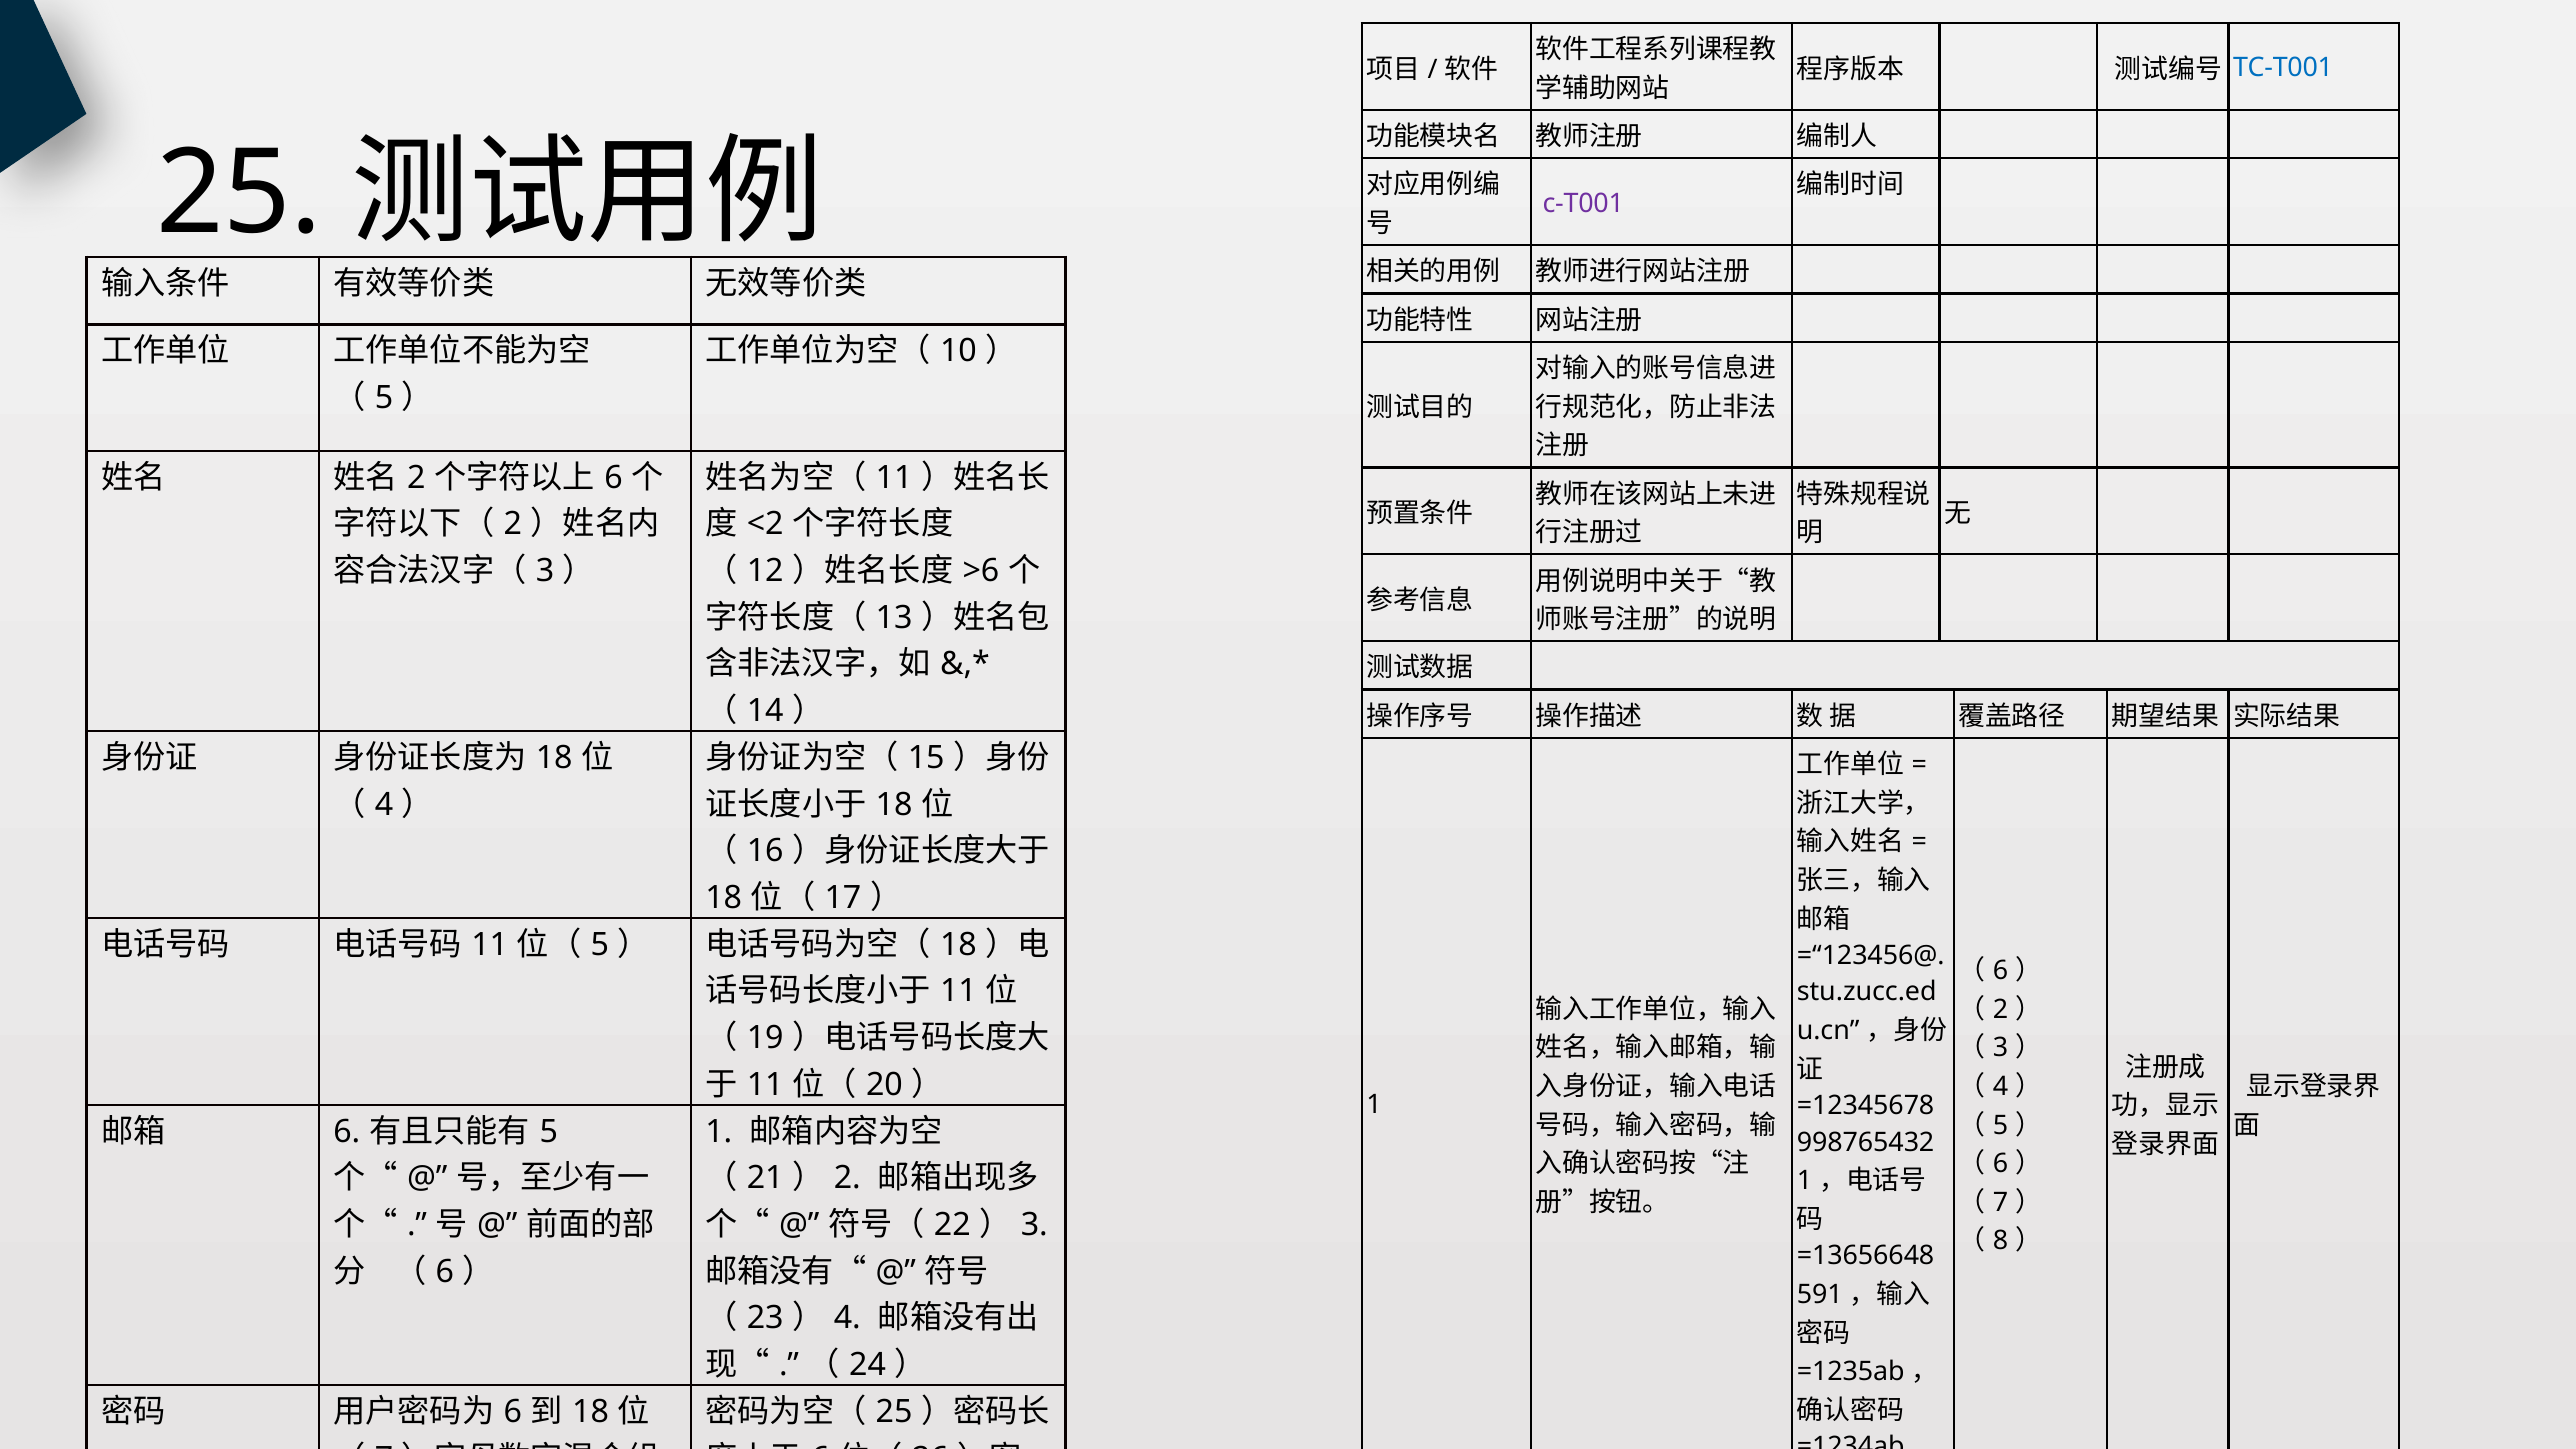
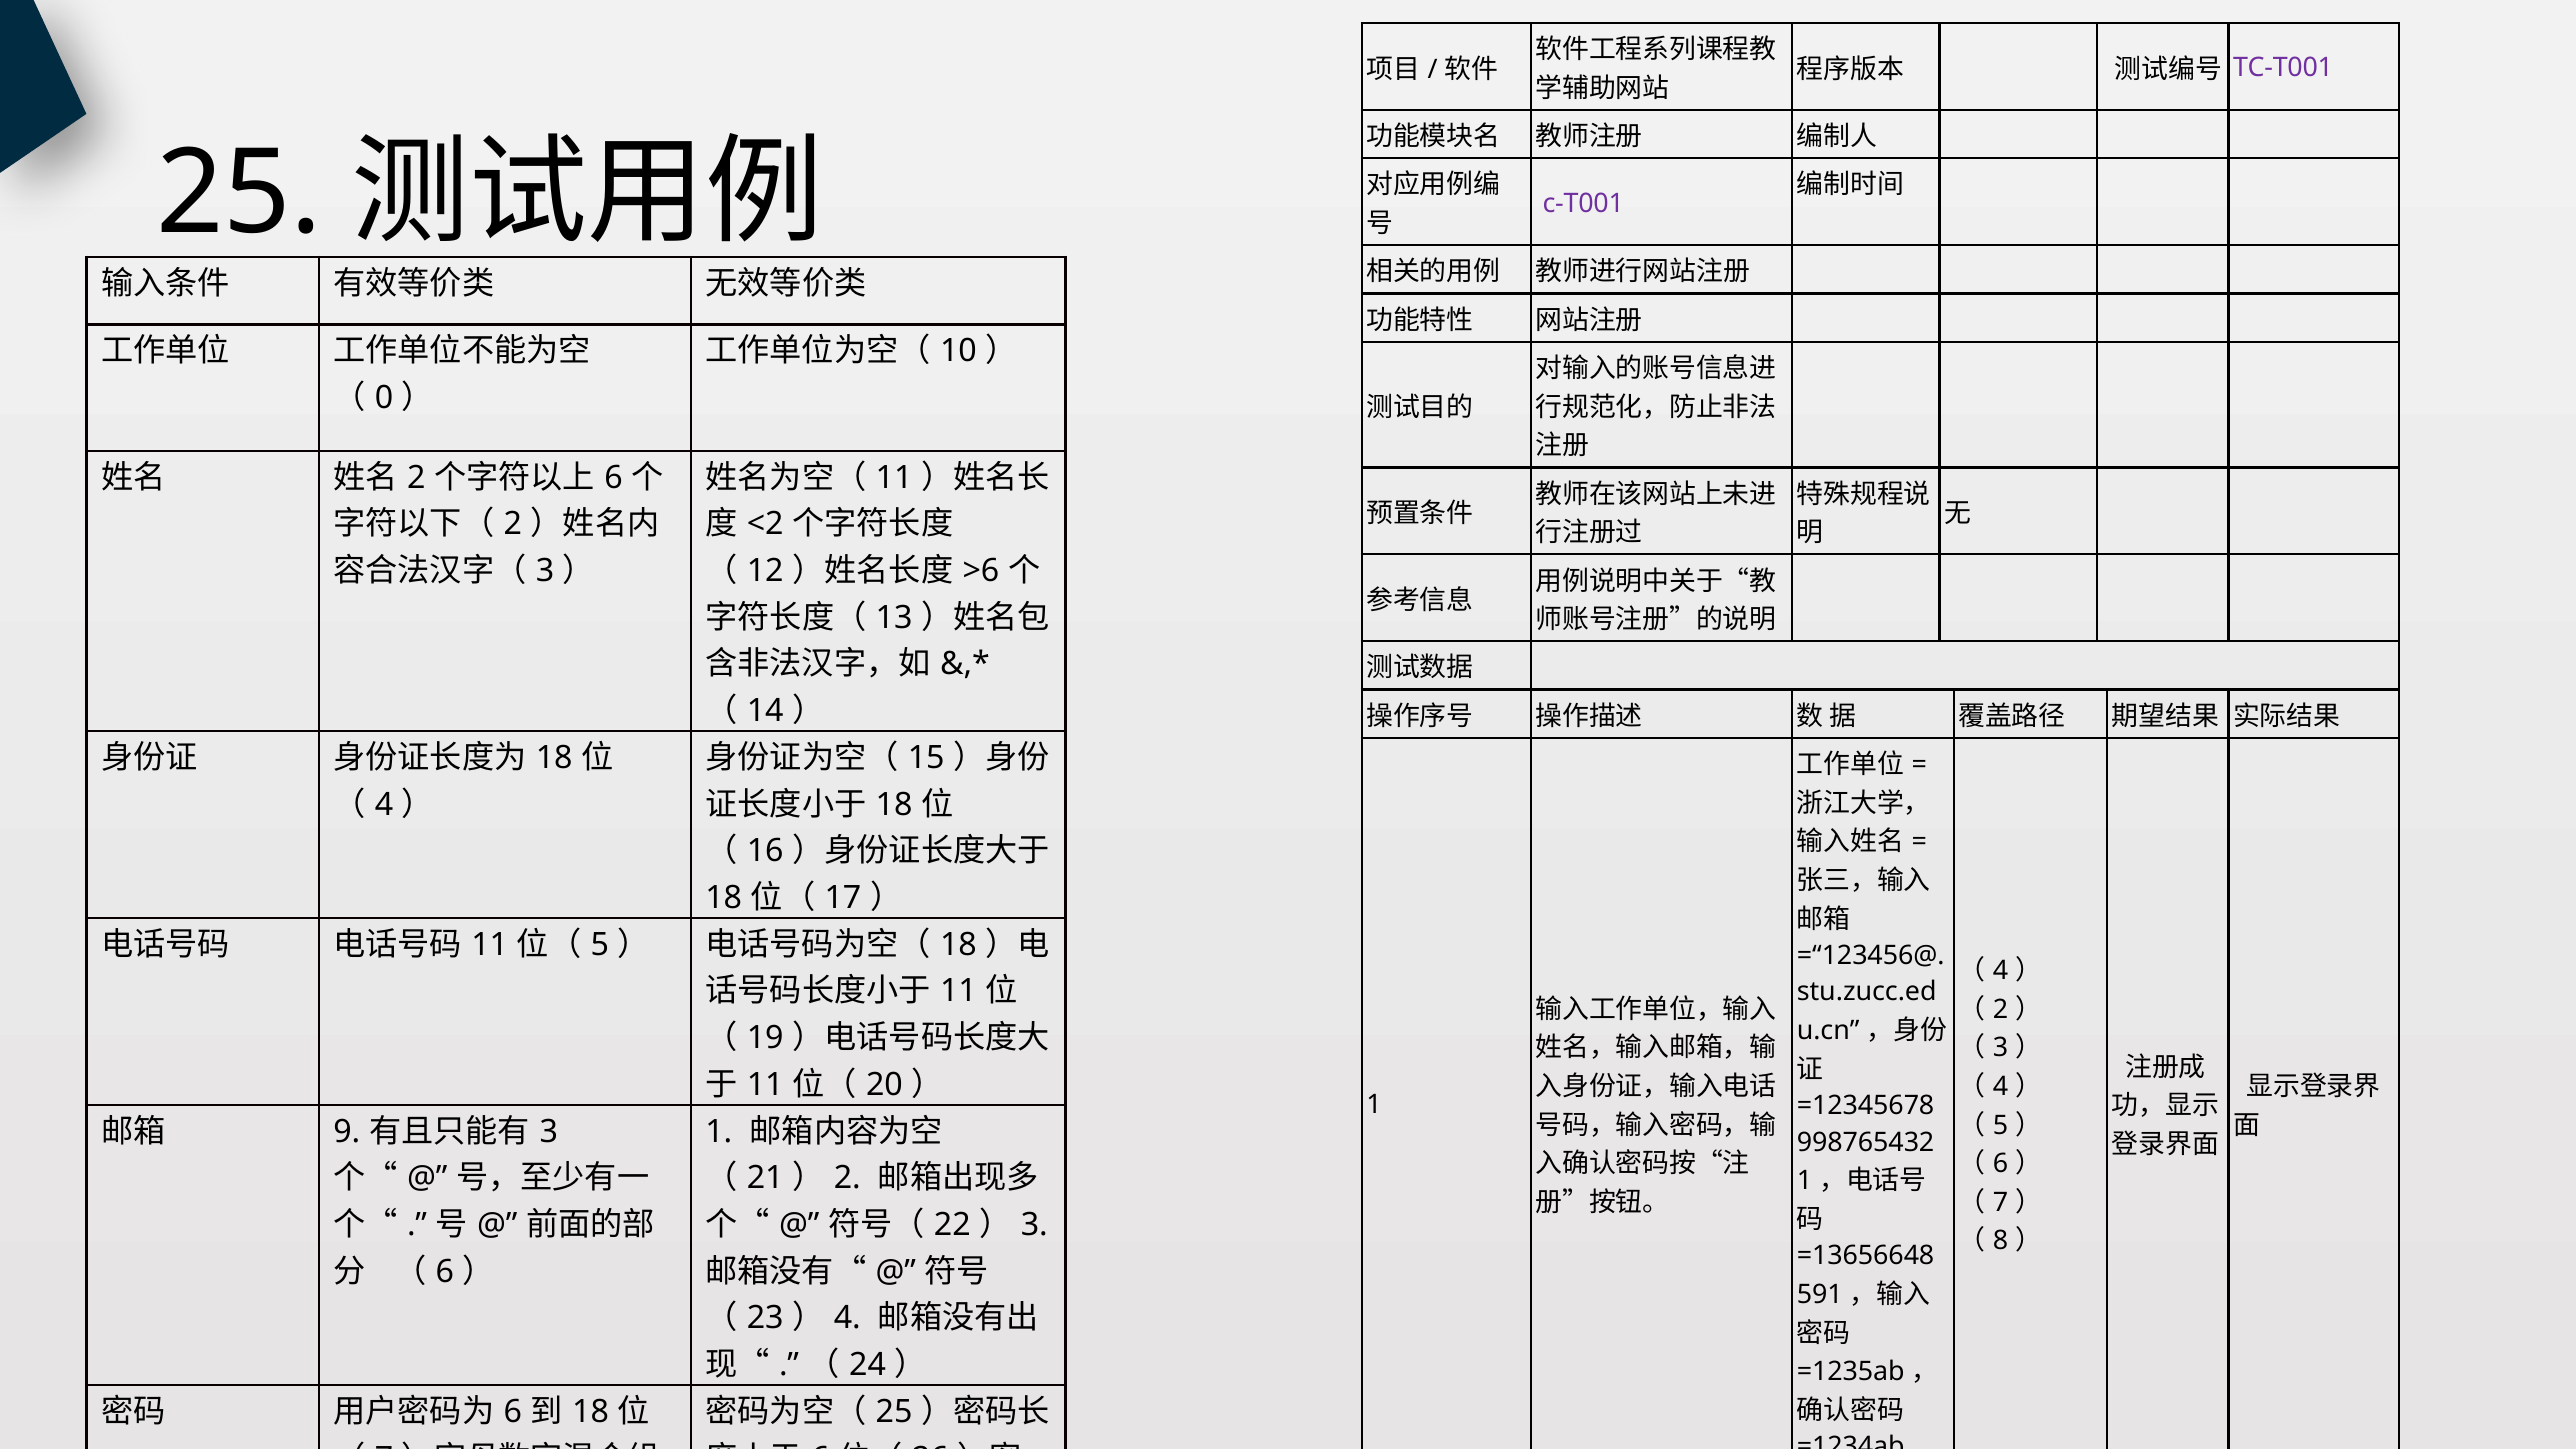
TC-T001 colour: blue -> purple (2283, 68)
5: 5 -> 0 (384, 398)
6: 6 -> 4 (2001, 971)
6: 6 -> 9 (347, 1132)
5: 5 -> 3 (549, 1132)
